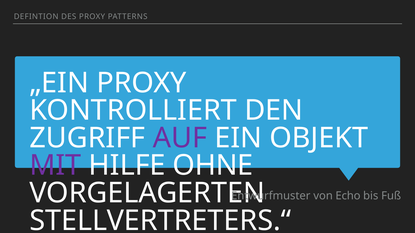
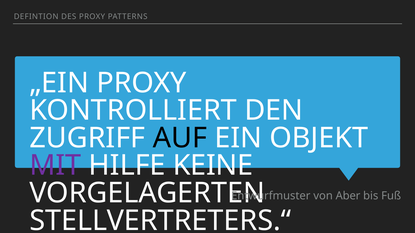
AUF colour: purple -> black (180, 138)
OHNE: OHNE -> KEINE (213, 166)
Echo: Echo -> Aber (348, 196)
